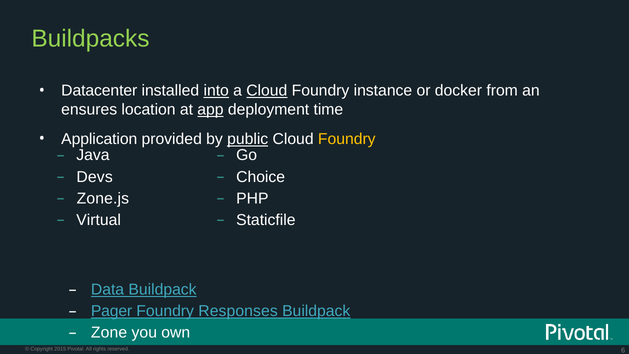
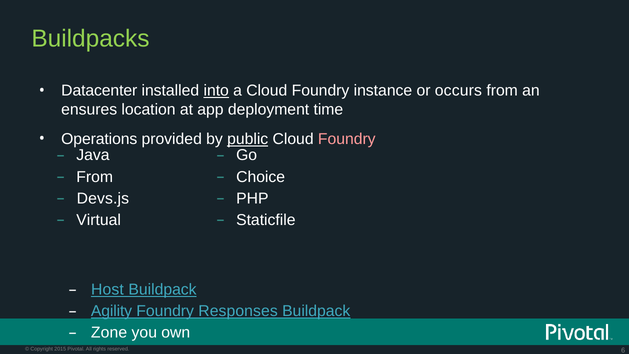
Cloud underline: present -> none (267, 91)
docker: docker -> occurs (458, 91)
app underline: present -> none (210, 110)
Application: Application -> Operations (99, 139)
Foundry colour: yellow -> pink (347, 139)
Devs: Devs -> From (95, 177)
Zone.js: Zone.js -> Devs.js (103, 198)
Data: Data -> Host (107, 289)
Pager: Pager -> Agility (112, 311)
